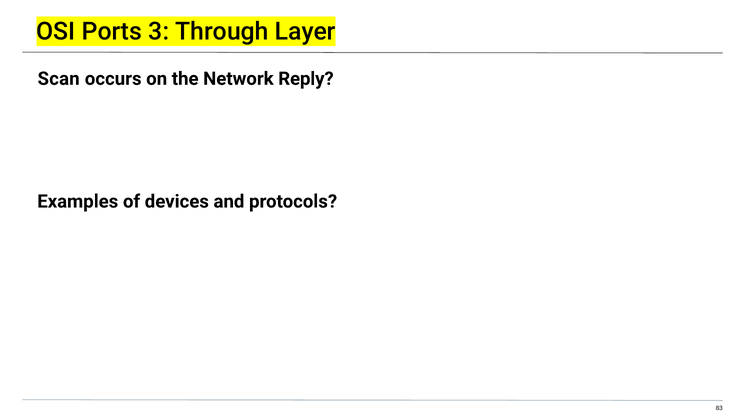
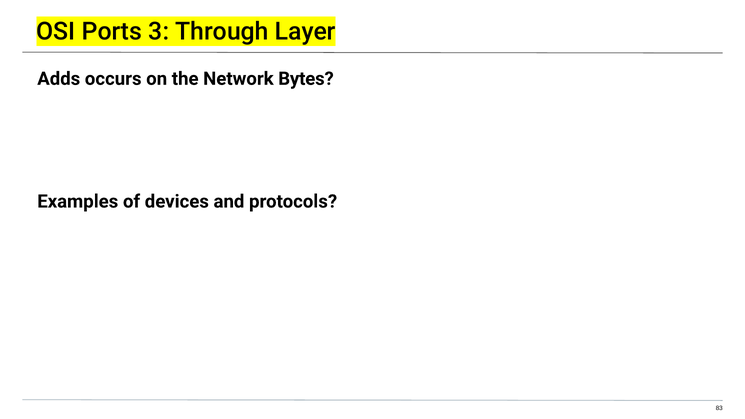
Scan: Scan -> Adds (59, 79)
Reply: Reply -> Bytes (306, 79)
